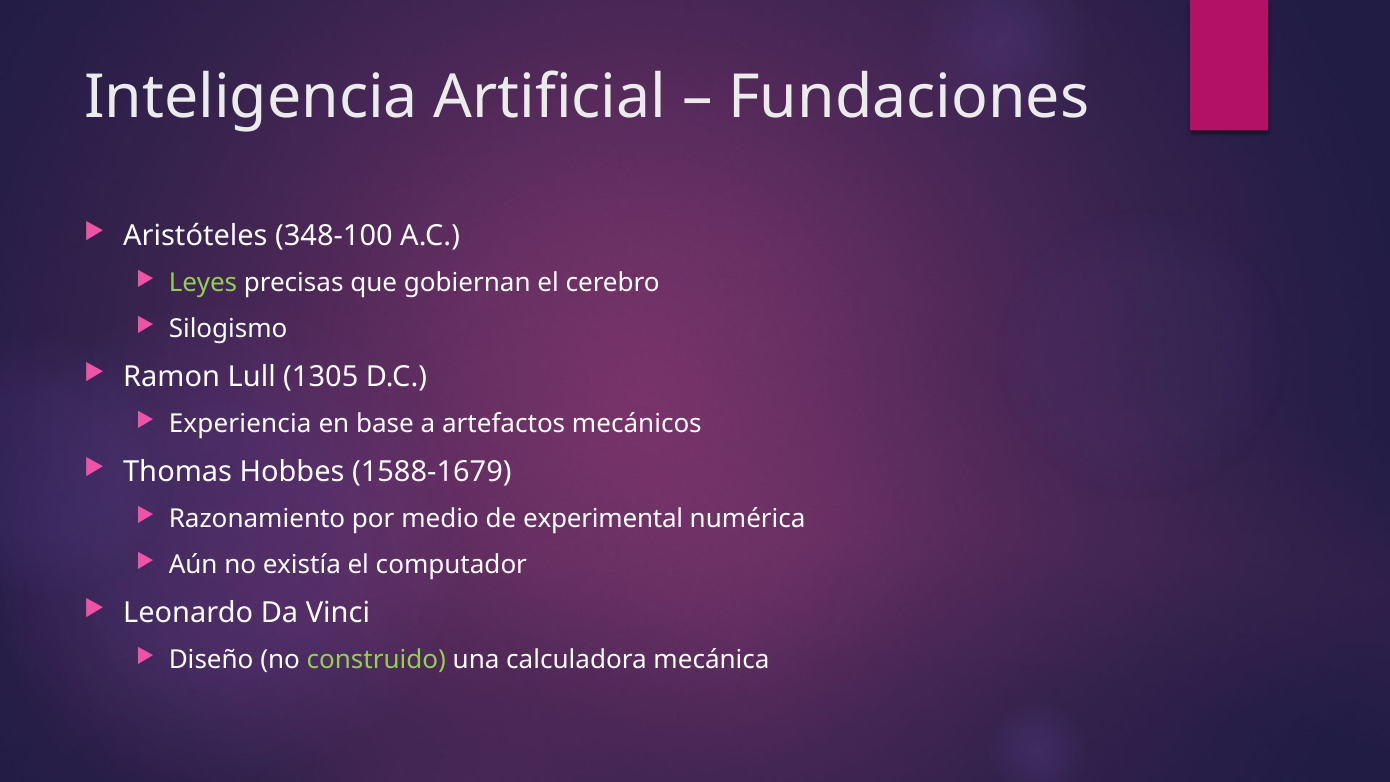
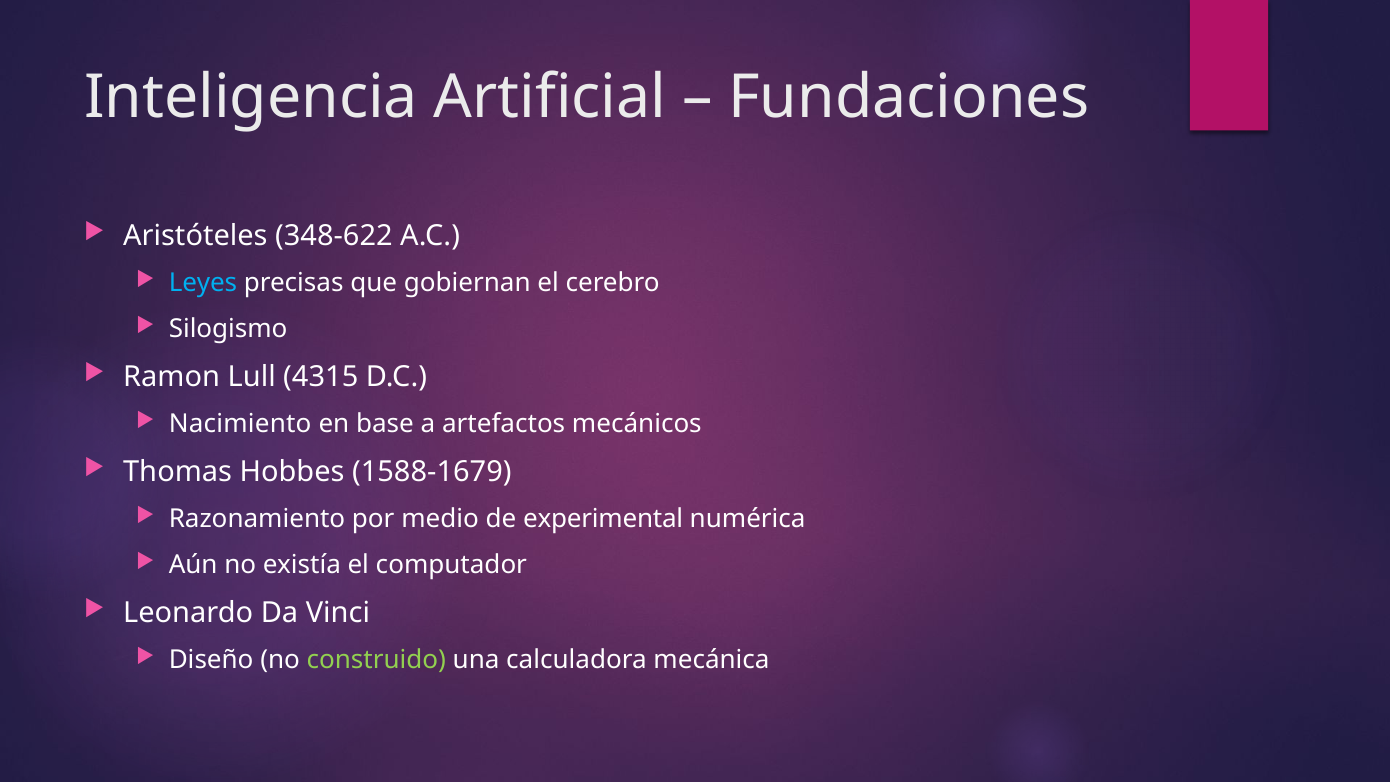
348-100: 348-100 -> 348-622 (334, 236)
Leyes colour: light green -> light blue (203, 283)
1305: 1305 -> 4315 (321, 377)
Experiencia: Experiencia -> Nacimiento (240, 424)
